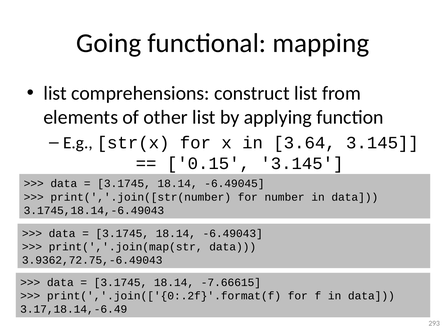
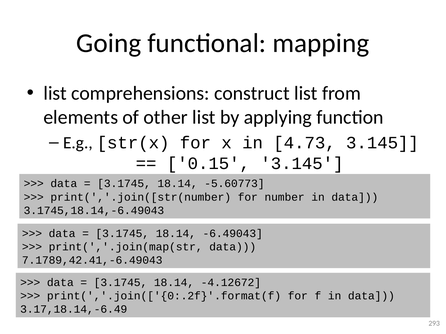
3.64: 3.64 -> 4.73 (305, 143)
-6.49045: -6.49045 -> -5.60773 (234, 184)
3.9362,72.75,-6.49043: 3.9362,72.75,-6.49043 -> 7.1789,42.41,-6.49043 (92, 260)
-7.66615: -7.66615 -> -4.12672 (231, 283)
